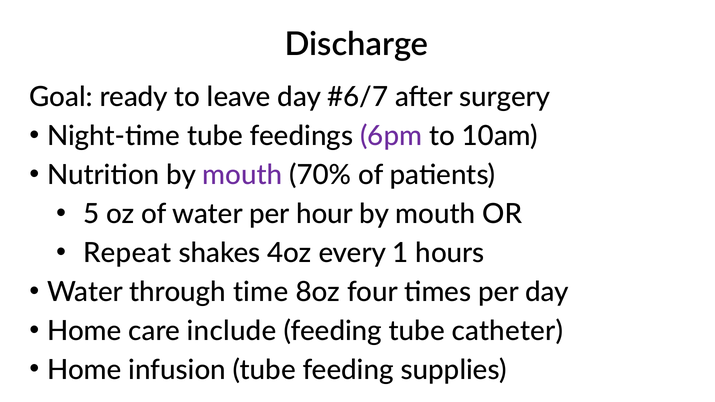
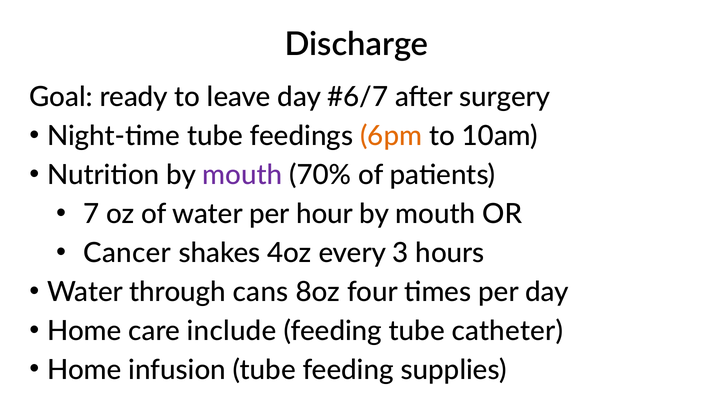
6pm colour: purple -> orange (391, 136)
5: 5 -> 7 (91, 214)
Repeat: Repeat -> Cancer (127, 253)
1: 1 -> 3 (400, 253)
time: time -> cans (261, 292)
